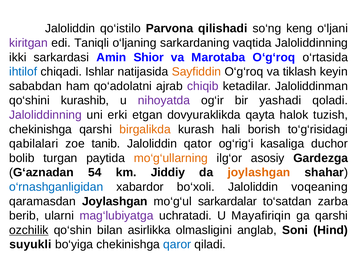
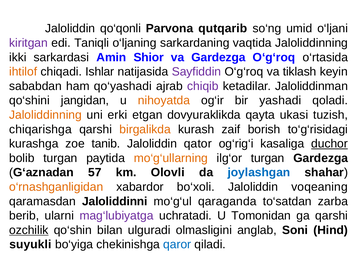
qo‘istilo: qo‘istilo -> qo‘qonli (121, 28)
qilishadi: qilishadi -> qutqarib (223, 28)
keng: keng -> umid (299, 28)
va Marotaba: Marotaba -> Gardezga (218, 57)
ihtilof colour: blue -> orange (23, 72)
Sayfiddin colour: orange -> purple (196, 72)
qo‘adolatni: qo‘adolatni -> qo‘yashadi (123, 86)
kurashib: kurashib -> jangidan (85, 100)
nihoyatda colour: purple -> orange (164, 100)
Jaloliddinning colour: purple -> orange (46, 115)
halok: halok -> ukasi (294, 115)
chekinishga: chekinishga -> chiqarishga (40, 129)
hali: hali -> zaif (231, 129)
qabilalari: qabilalari -> kurashga (34, 144)
duchor underline: none -> present (330, 144)
ilg‘or asosiy: asosiy -> turgan (268, 158)
54: 54 -> 57 (95, 172)
Jiddiy: Jiddiy -> Olovli (168, 172)
joylashgan colour: orange -> blue (259, 172)
o‘rnashganligidan colour: blue -> orange (56, 187)
qaramasdan Joylashgan: Joylashgan -> Jaloliddinni (115, 201)
sarkardalar: sarkardalar -> qaraganda (227, 201)
Mayafiriqin: Mayafiriqin -> Tomonidan (261, 216)
asirlikka: asirlikka -> ulguradi (149, 230)
